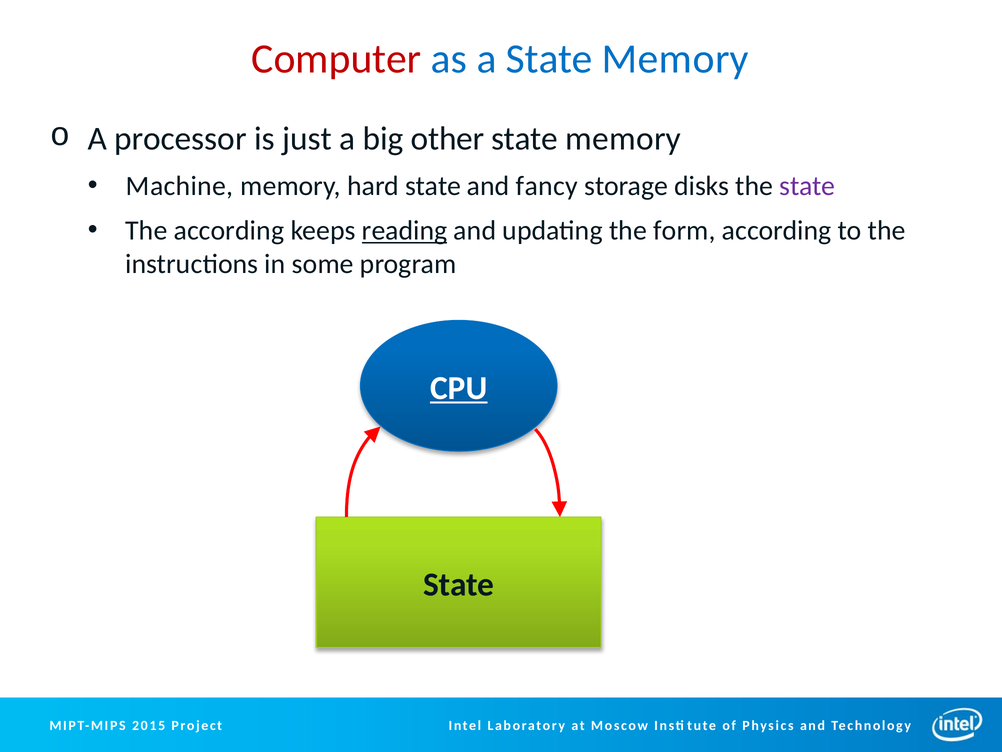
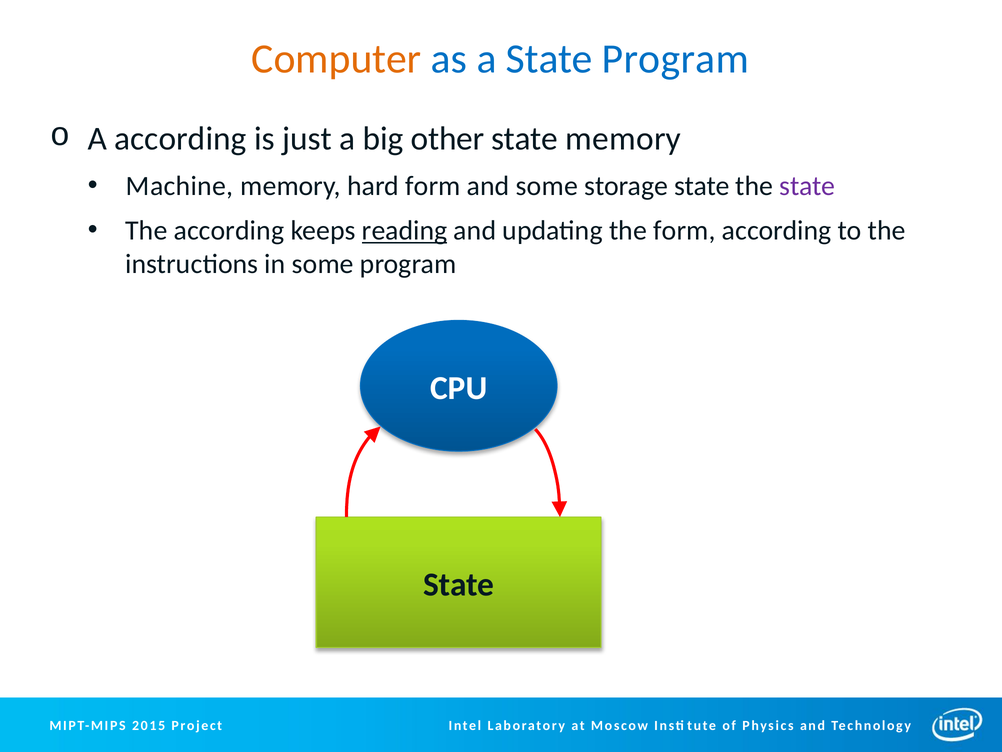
Computer colour: red -> orange (336, 59)
a State Memory: Memory -> Program (675, 59)
A processor: processor -> according (180, 139)
hard state: state -> form (433, 186)
and fancy: fancy -> some (547, 186)
storage disks: disks -> state (702, 186)
CPU underline: present -> none (459, 388)
